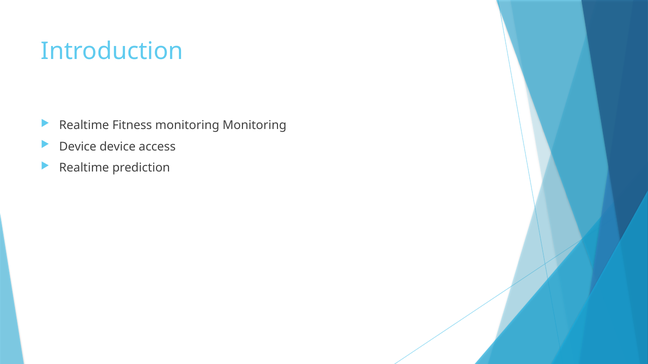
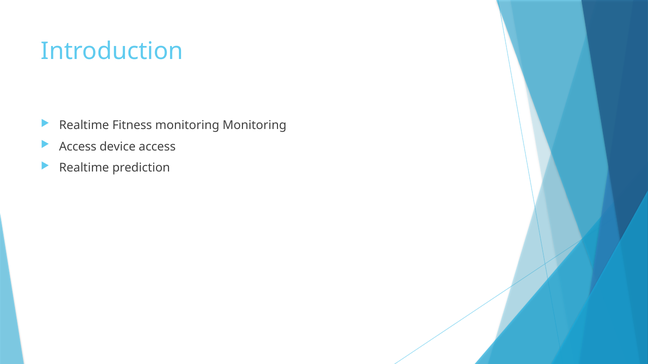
Device: Device -> Access (78, 147)
